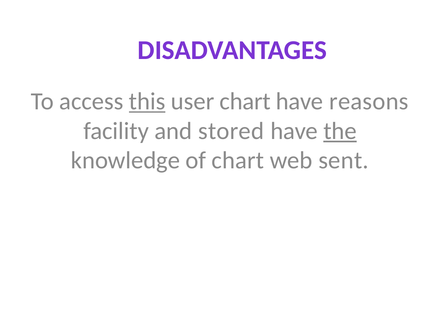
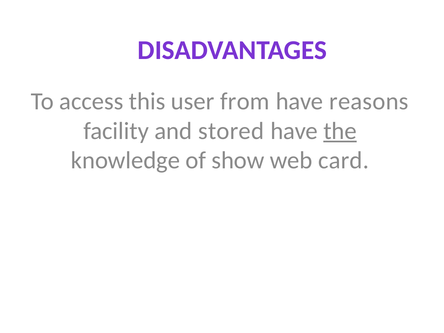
this underline: present -> none (147, 101)
user chart: chart -> from (245, 101)
of chart: chart -> show (238, 160)
sent: sent -> card (344, 160)
